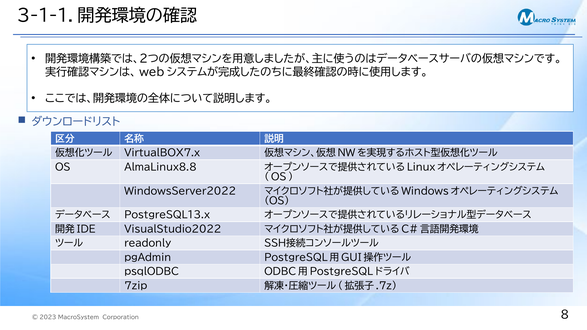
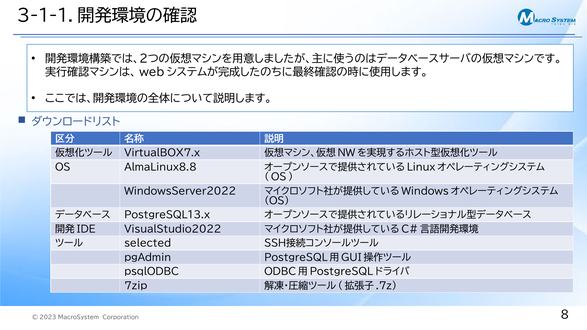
readonly: readonly -> selected (148, 244)
